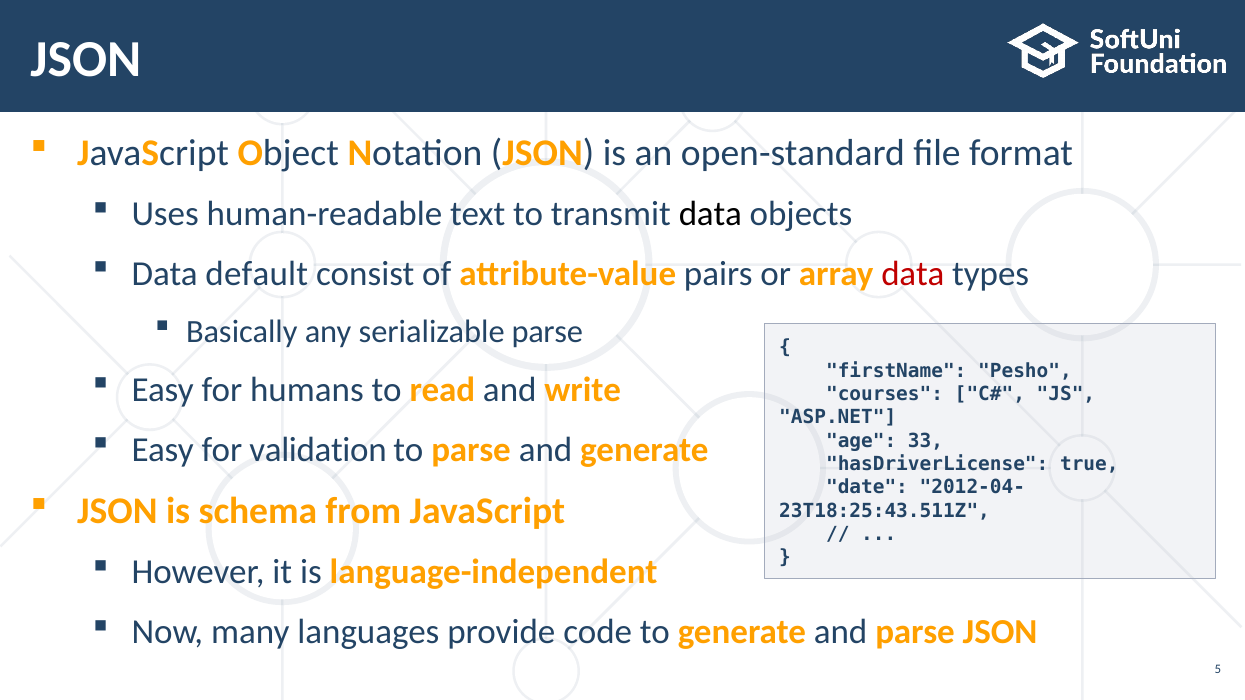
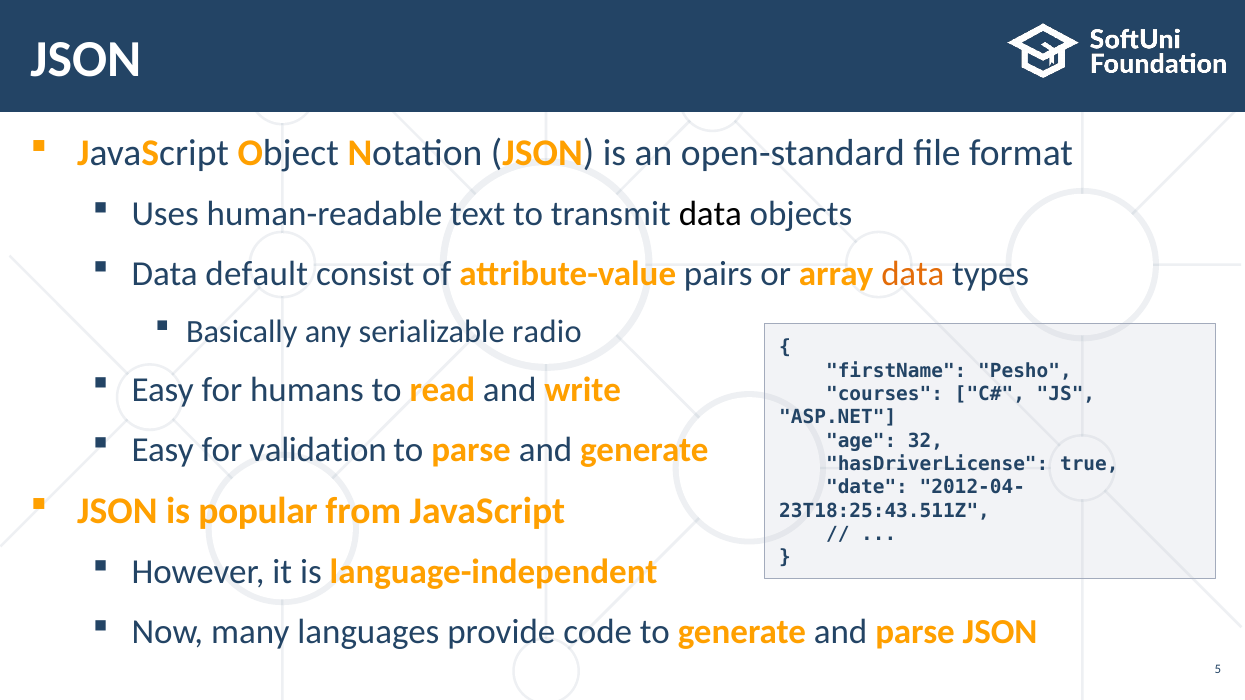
data colour: red -> orange (913, 274)
serializable parse: parse -> radio (547, 332)
33: 33 -> 32 (925, 441)
schema: schema -> popular (258, 512)
